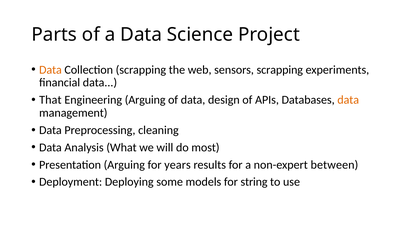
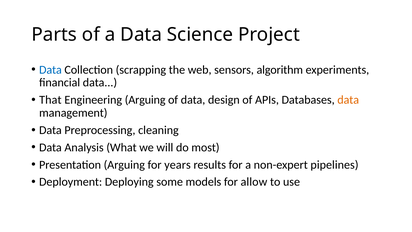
Data colour: orange -> blue (50, 70)
sensors scrapping: scrapping -> algorithm (280, 70)
between: between -> pipelines (334, 165)
string: string -> allow (254, 182)
